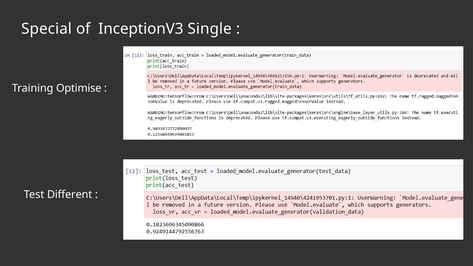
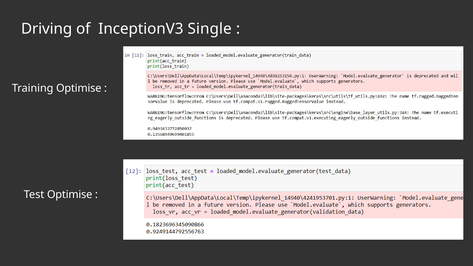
Special: Special -> Driving (47, 29)
Test Different: Different -> Optimise (70, 195)
